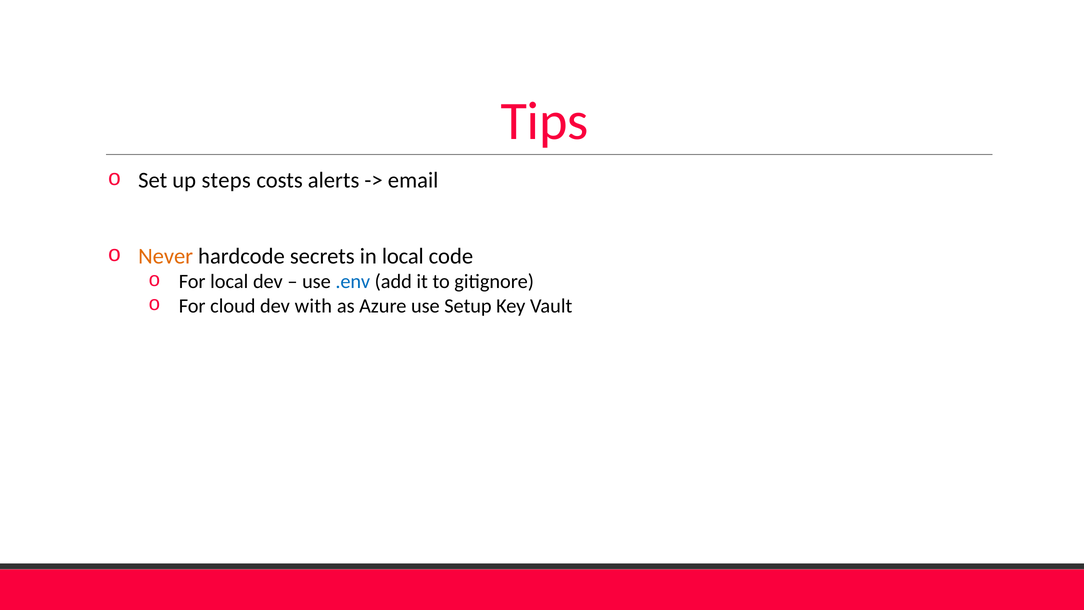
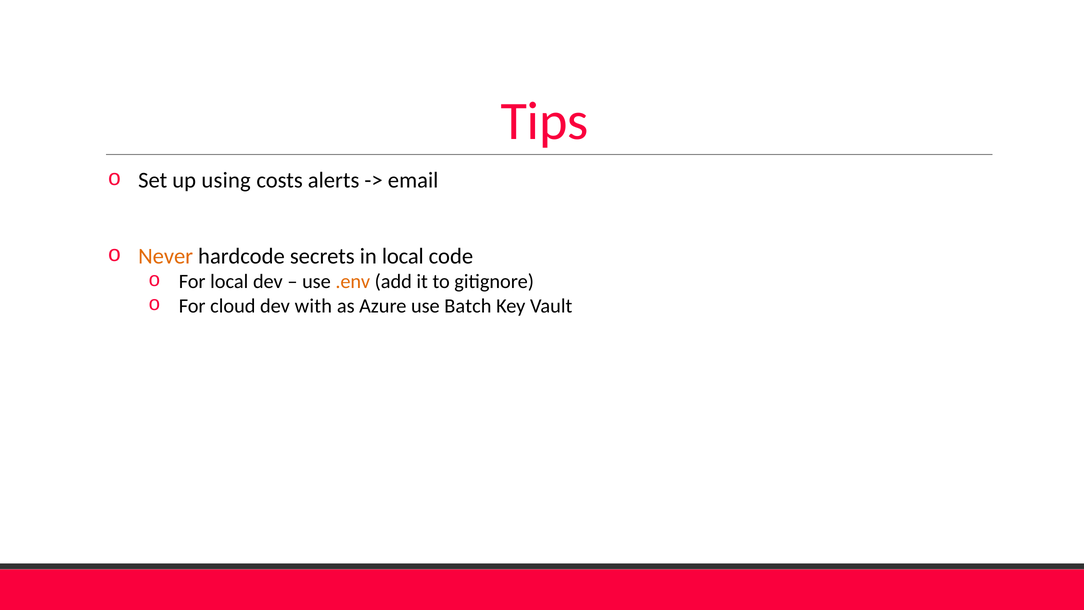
steps: steps -> using (226, 180)
.env colour: blue -> orange (353, 282)
Setup: Setup -> Batch (468, 306)
